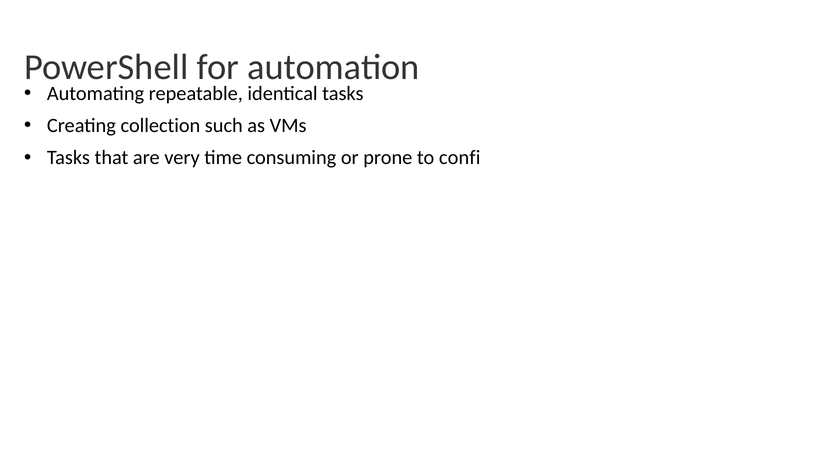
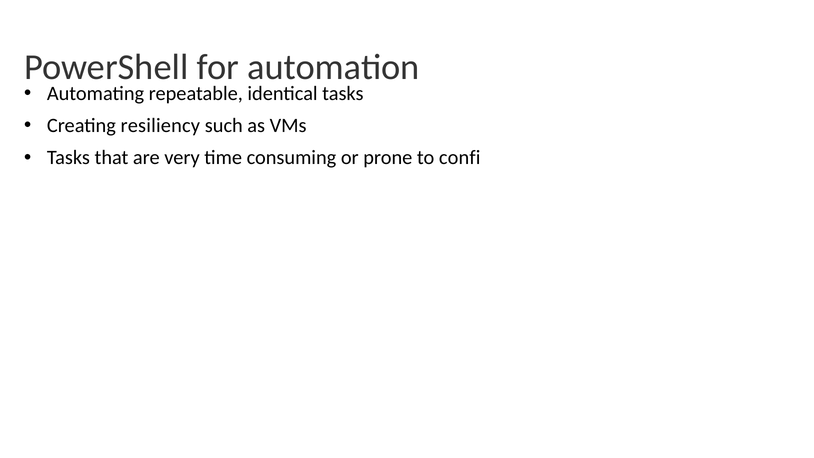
collection: collection -> resiliency (160, 125)
